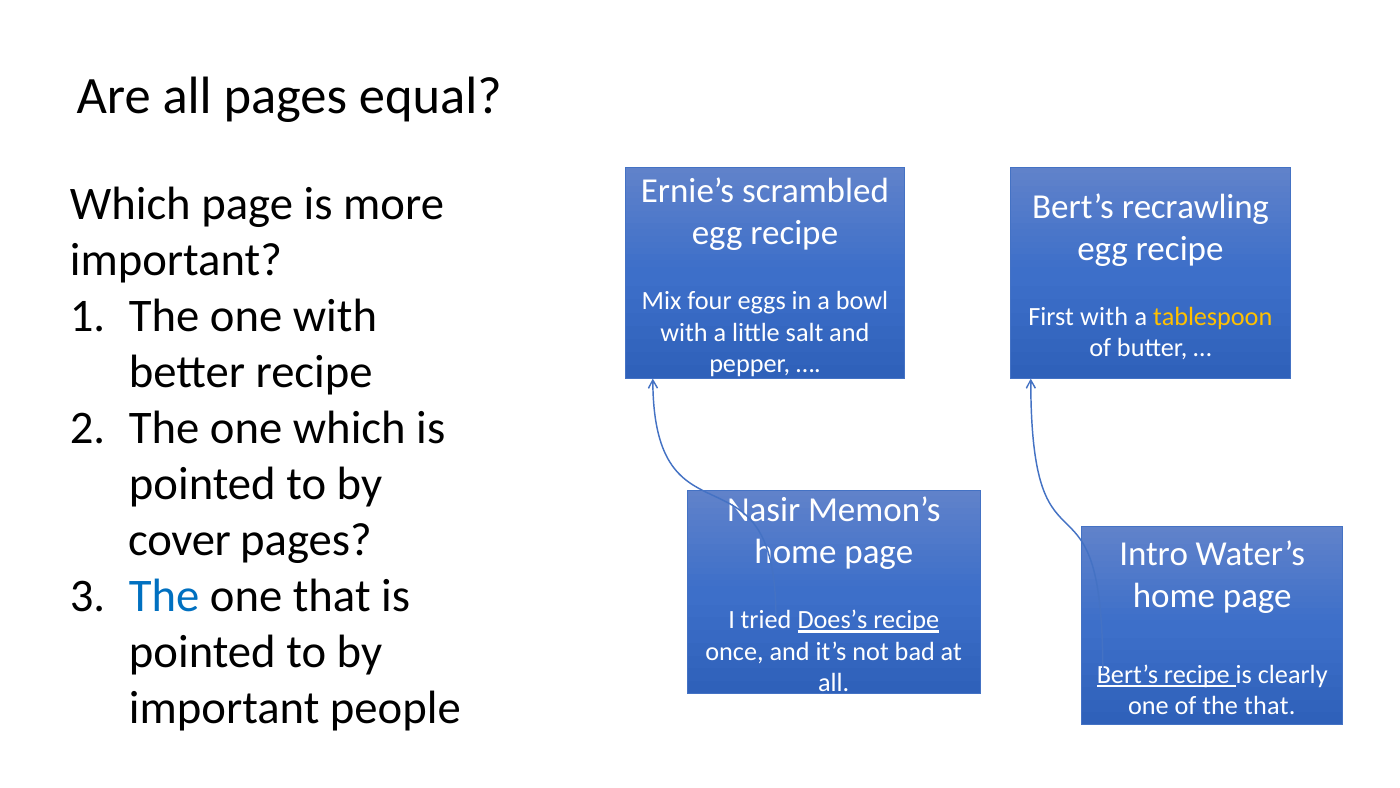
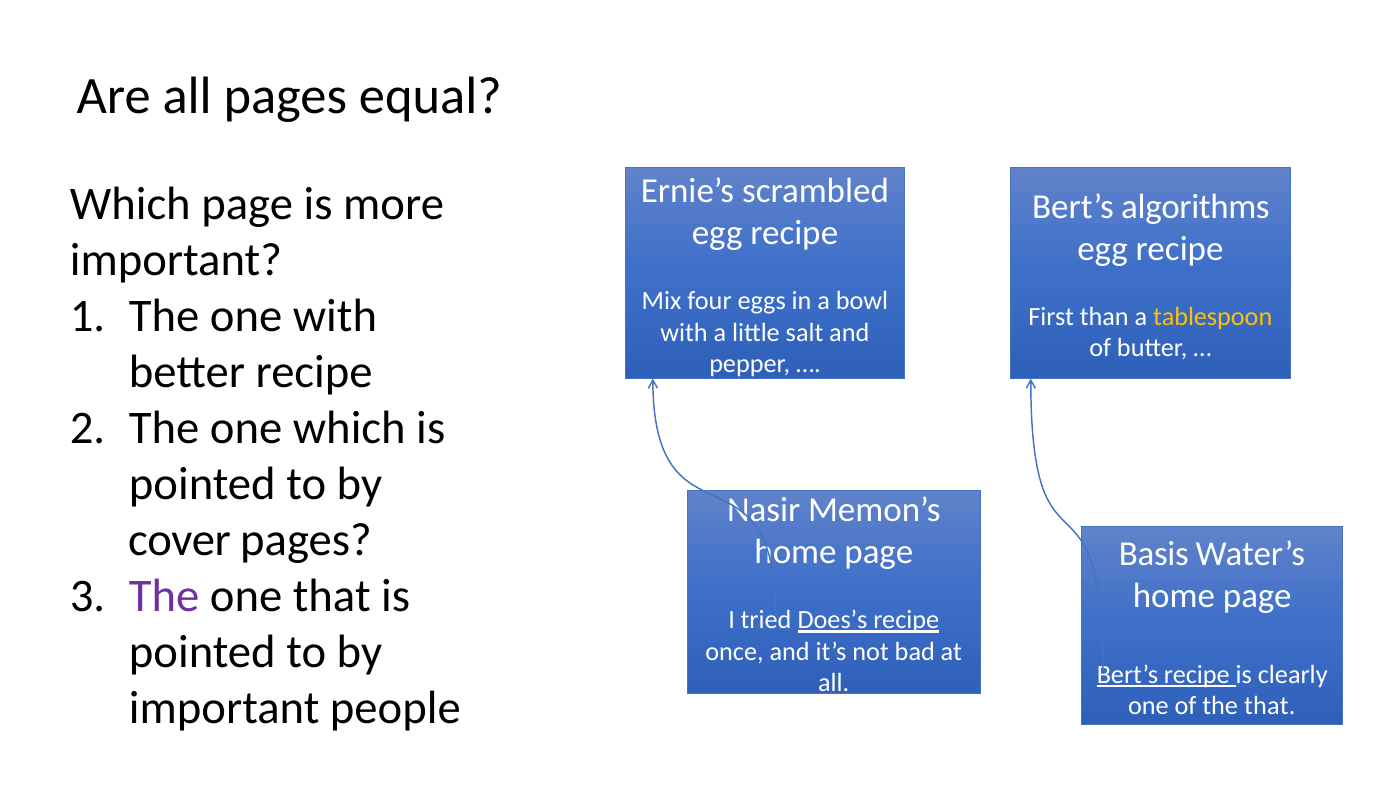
recrawling: recrawling -> algorithms (1195, 207)
First with: with -> than (1104, 317)
Intro: Intro -> Basis (1154, 554)
The colour: blue -> purple (164, 596)
